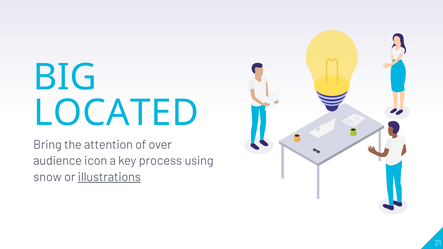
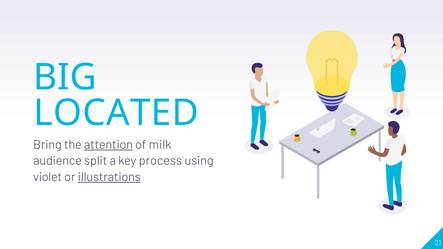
attention underline: none -> present (108, 145)
over: over -> milk (160, 145)
icon: icon -> split (96, 161)
snow: snow -> violet (48, 177)
